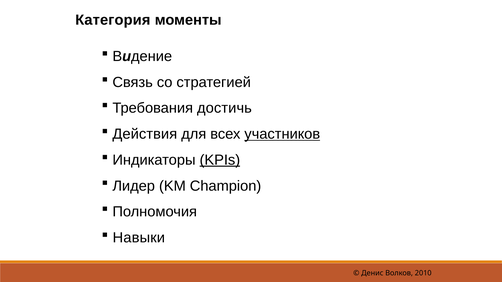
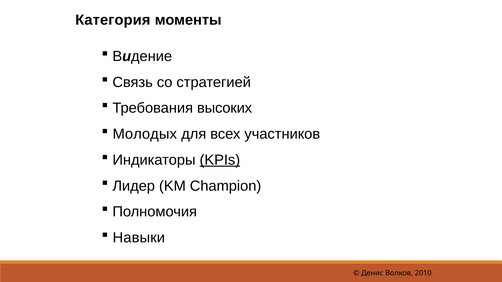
достичь: достичь -> высоких (225, 108)
Действия: Действия -> Молодых (145, 134)
участников underline: present -> none (282, 134)
